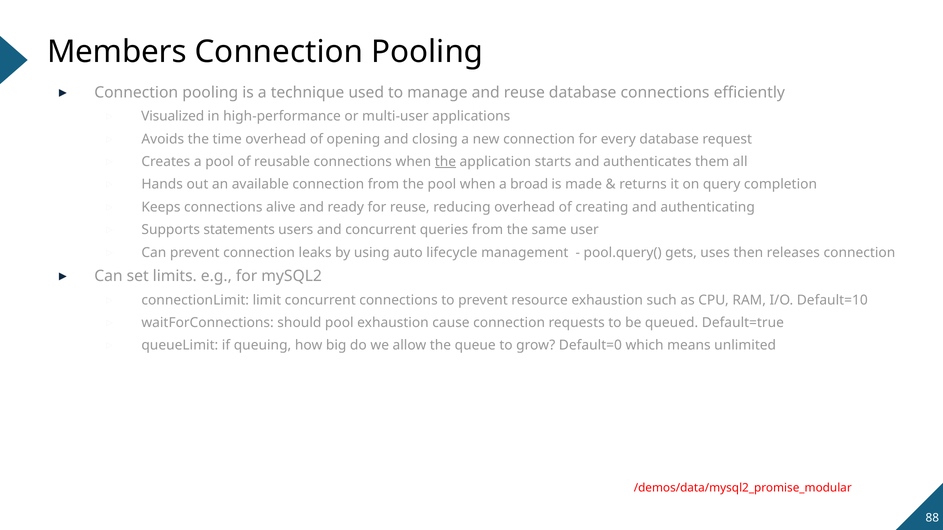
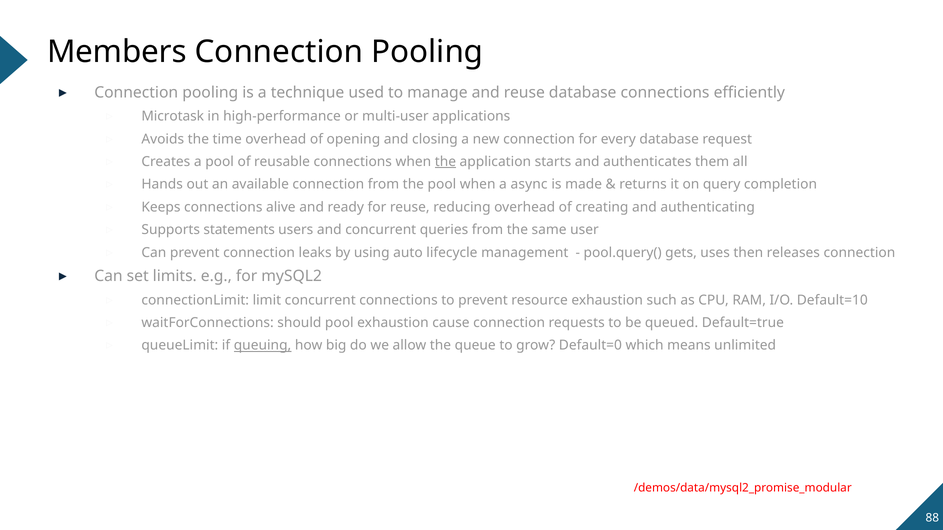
Visualized: Visualized -> Microtask (173, 116)
broad: broad -> async (529, 185)
queuing underline: none -> present (263, 346)
